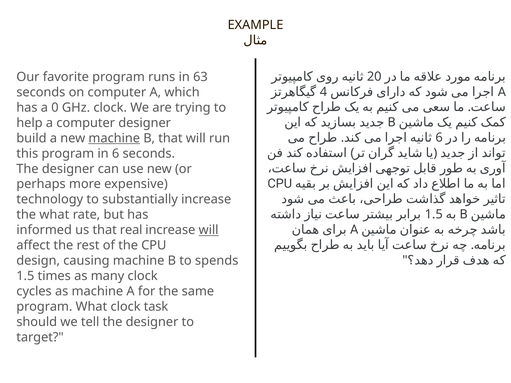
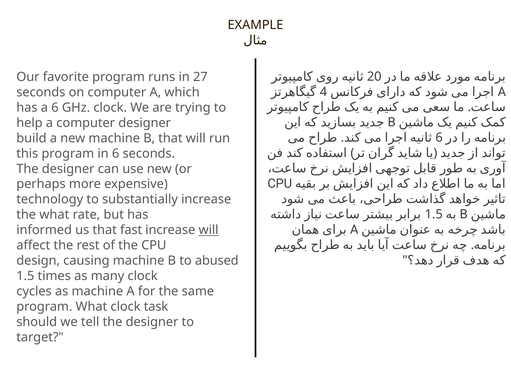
63: 63 -> 27 (200, 77)
a 0: 0 -> 6 (55, 108)
machine underline: present -> none (114, 138)
real: real -> fast (131, 230)
spends: spends -> abused (217, 261)
